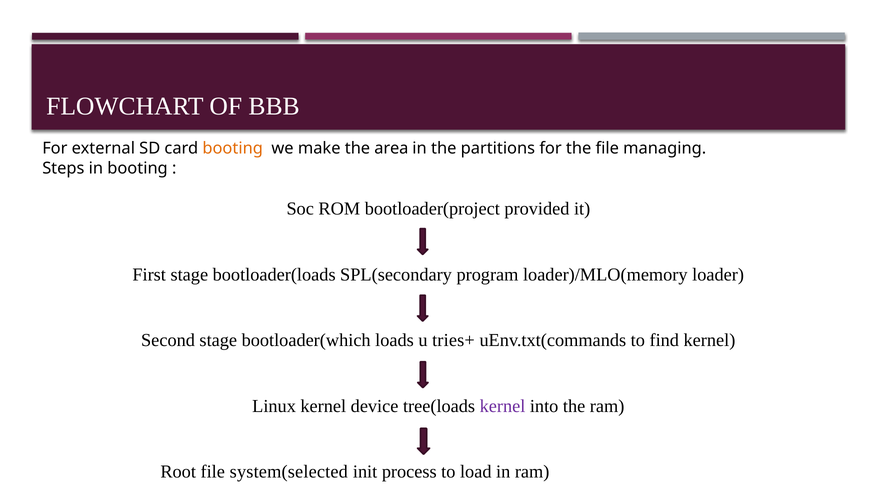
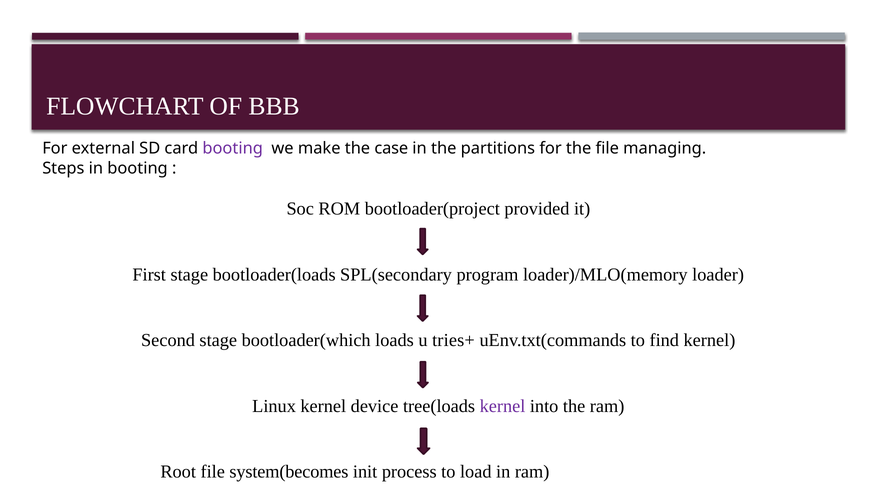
booting colour: orange -> purple (233, 148)
area: area -> case (391, 148)
system(selected: system(selected -> system(becomes (289, 472)
